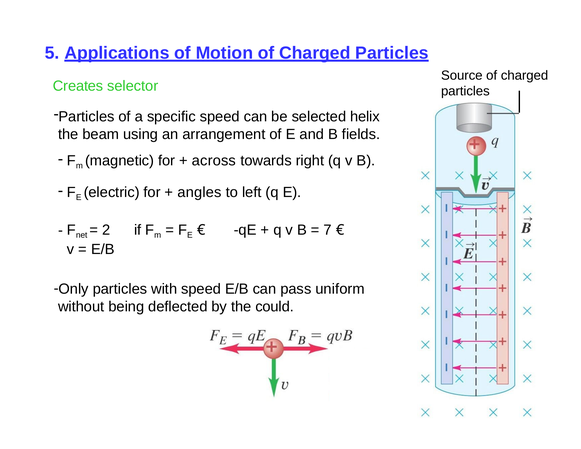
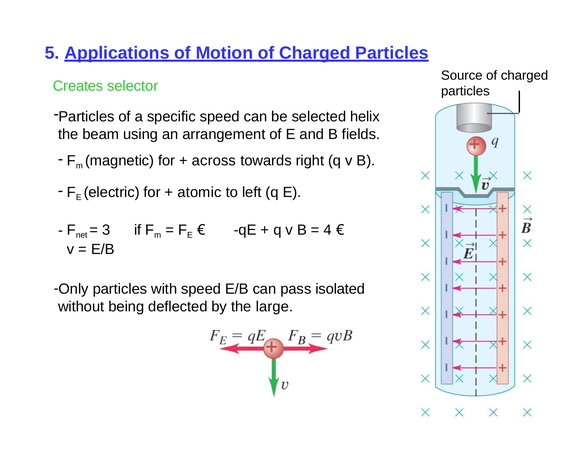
angles: angles -> atomic (199, 192)
2: 2 -> 3 (106, 230)
7: 7 -> 4 (328, 230)
uniform: uniform -> isolated (340, 289)
could: could -> large (274, 307)
